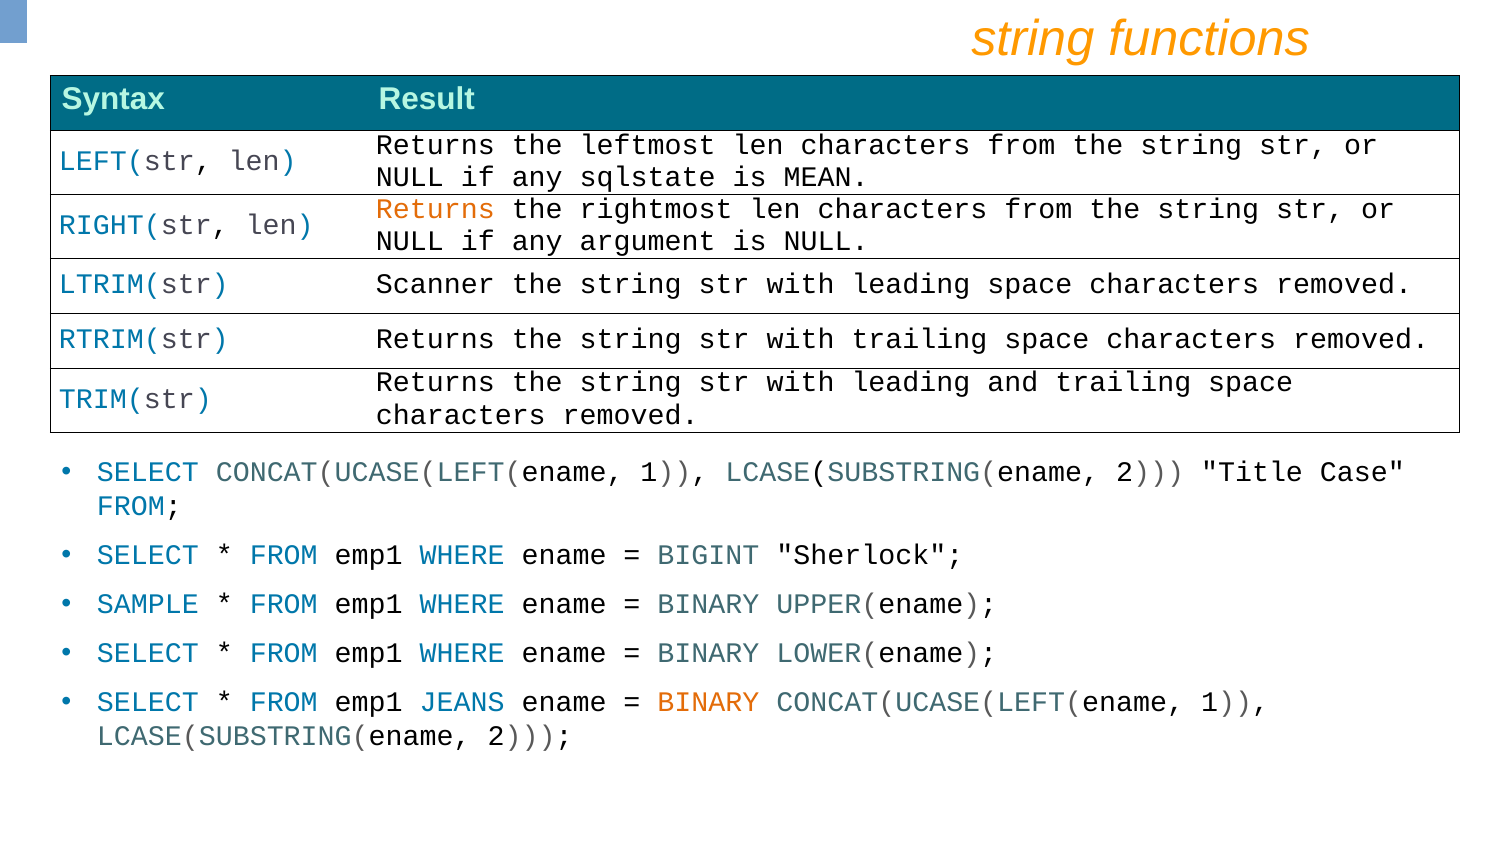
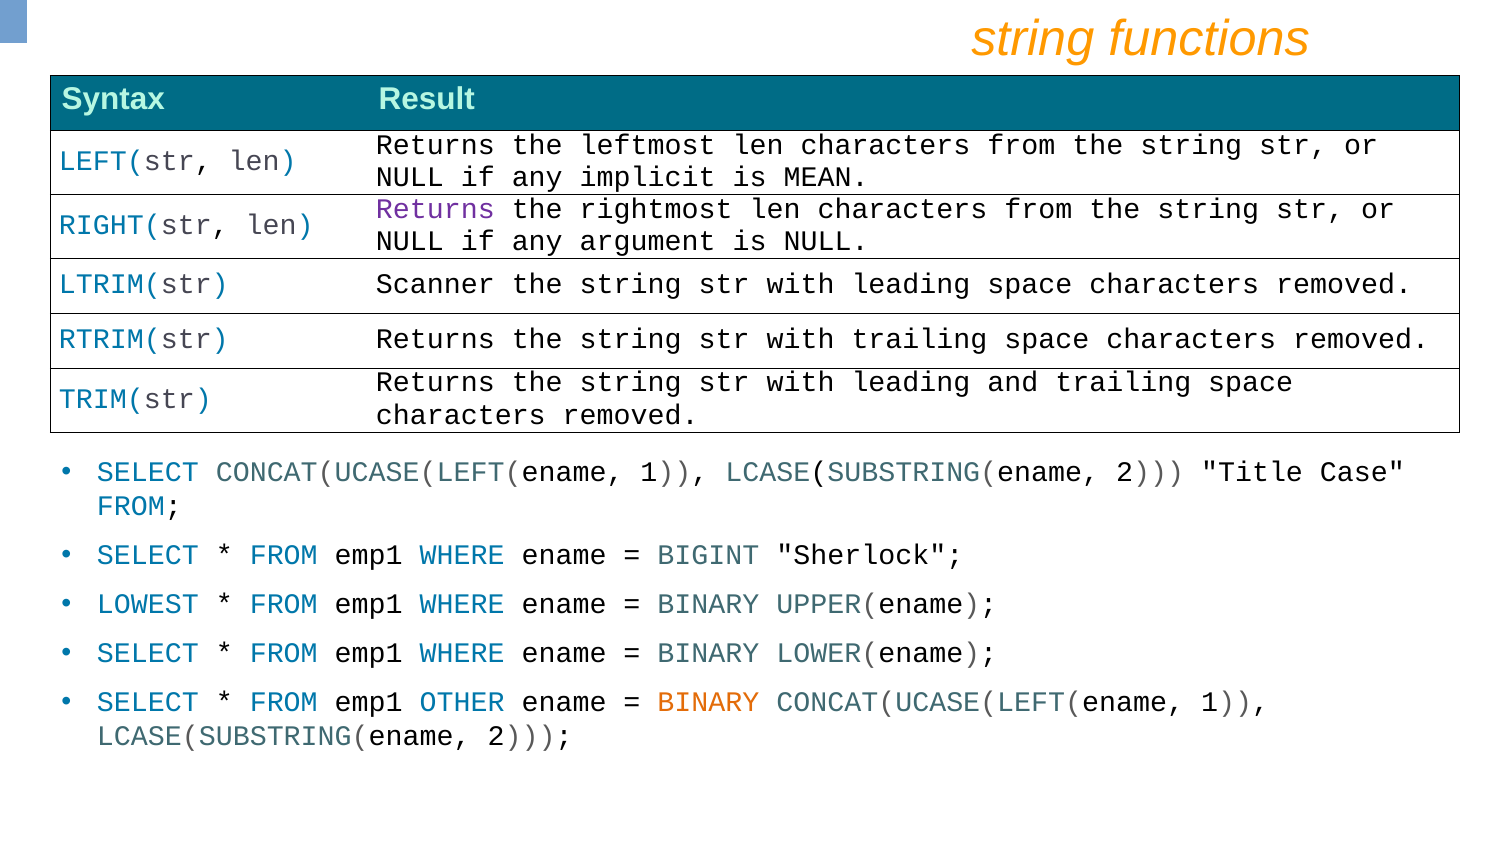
sqlstate: sqlstate -> implicit (648, 177)
Returns colour: orange -> purple (435, 209)
SAMPLE: SAMPLE -> LOWEST (148, 605)
JEANS: JEANS -> OTHER (462, 703)
